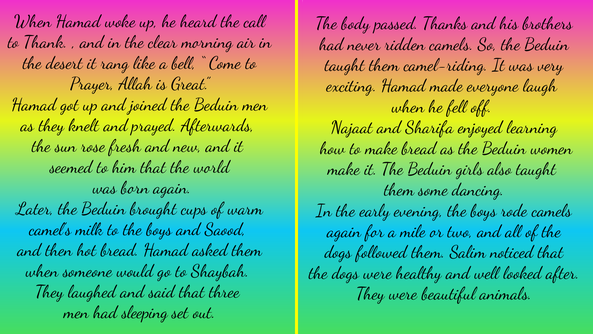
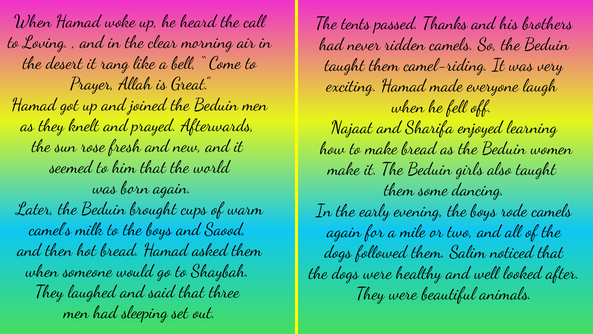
body: body -> tents (356, 23)
Thank: Thank -> Loving (46, 42)
